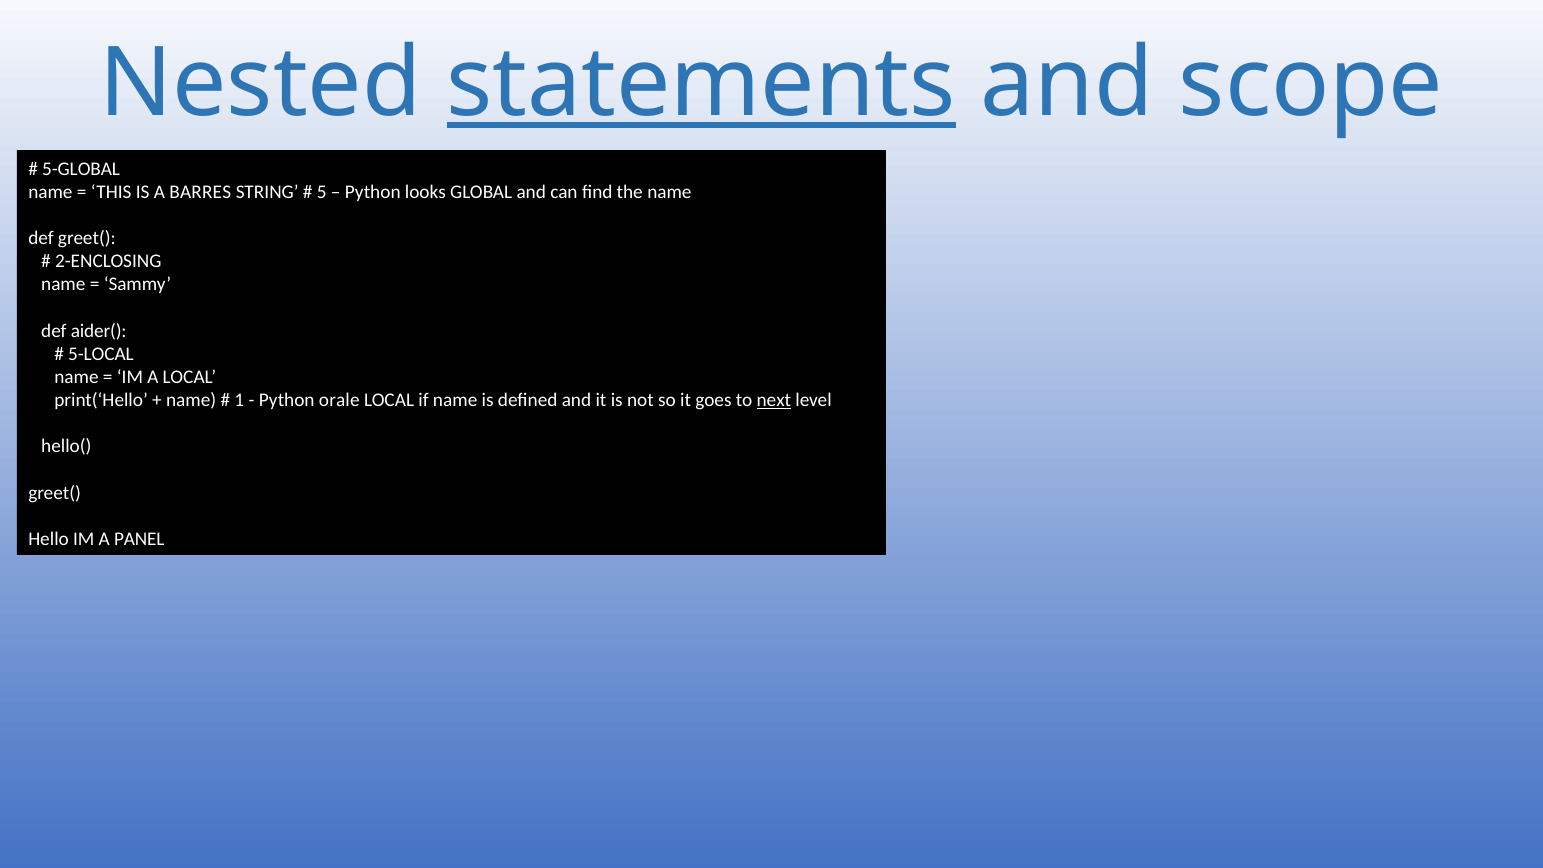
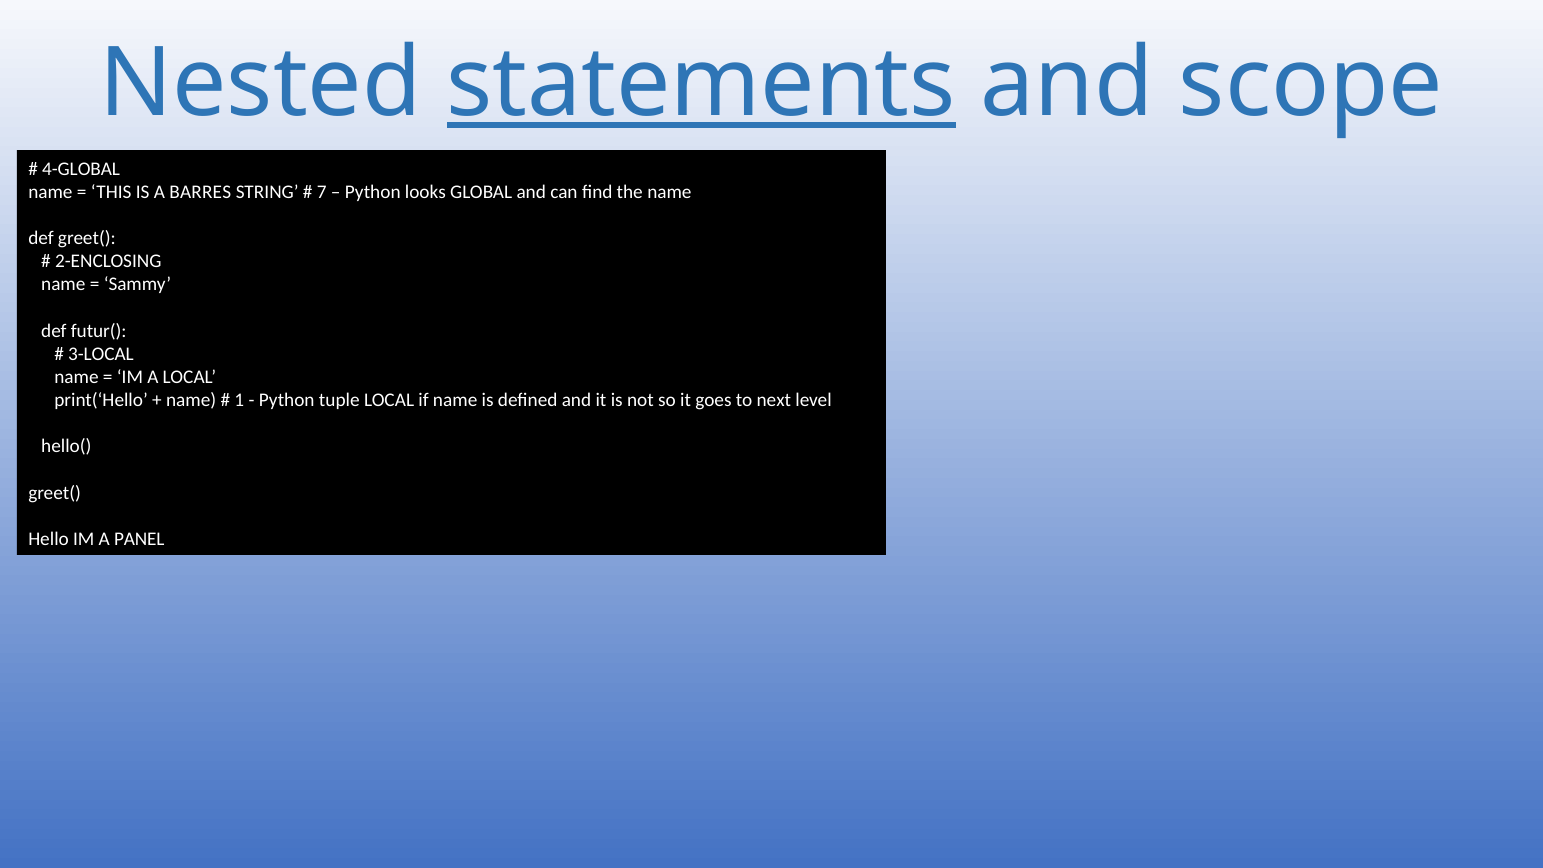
5-GLOBAL: 5-GLOBAL -> 4-GLOBAL (81, 169)
5: 5 -> 7 (322, 192)
aider(: aider( -> futur( (99, 331)
5-LOCAL: 5-LOCAL -> 3-LOCAL (101, 354)
orale: orale -> tuple (339, 400)
next underline: present -> none (774, 400)
